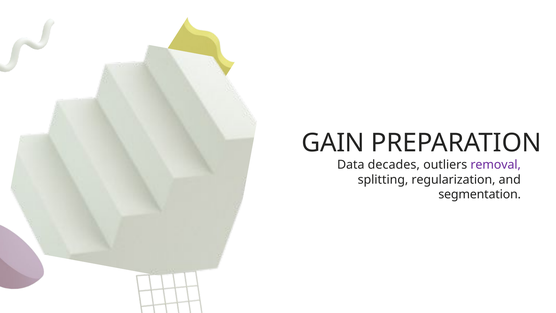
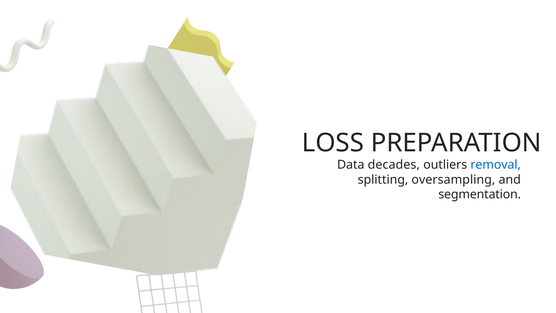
GAIN: GAIN -> LOSS (333, 143)
removal colour: purple -> blue (496, 165)
regularization: regularization -> oversampling (453, 179)
